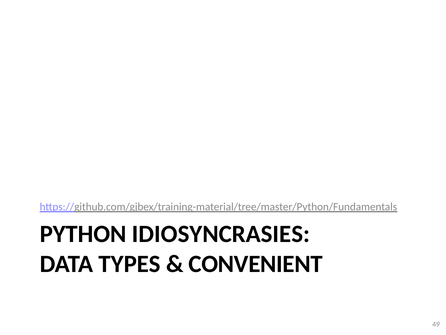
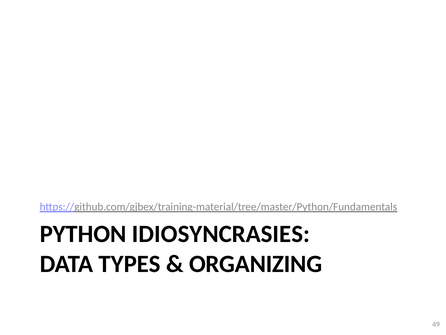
CONVENIENT: CONVENIENT -> ORGANIZING (256, 263)
